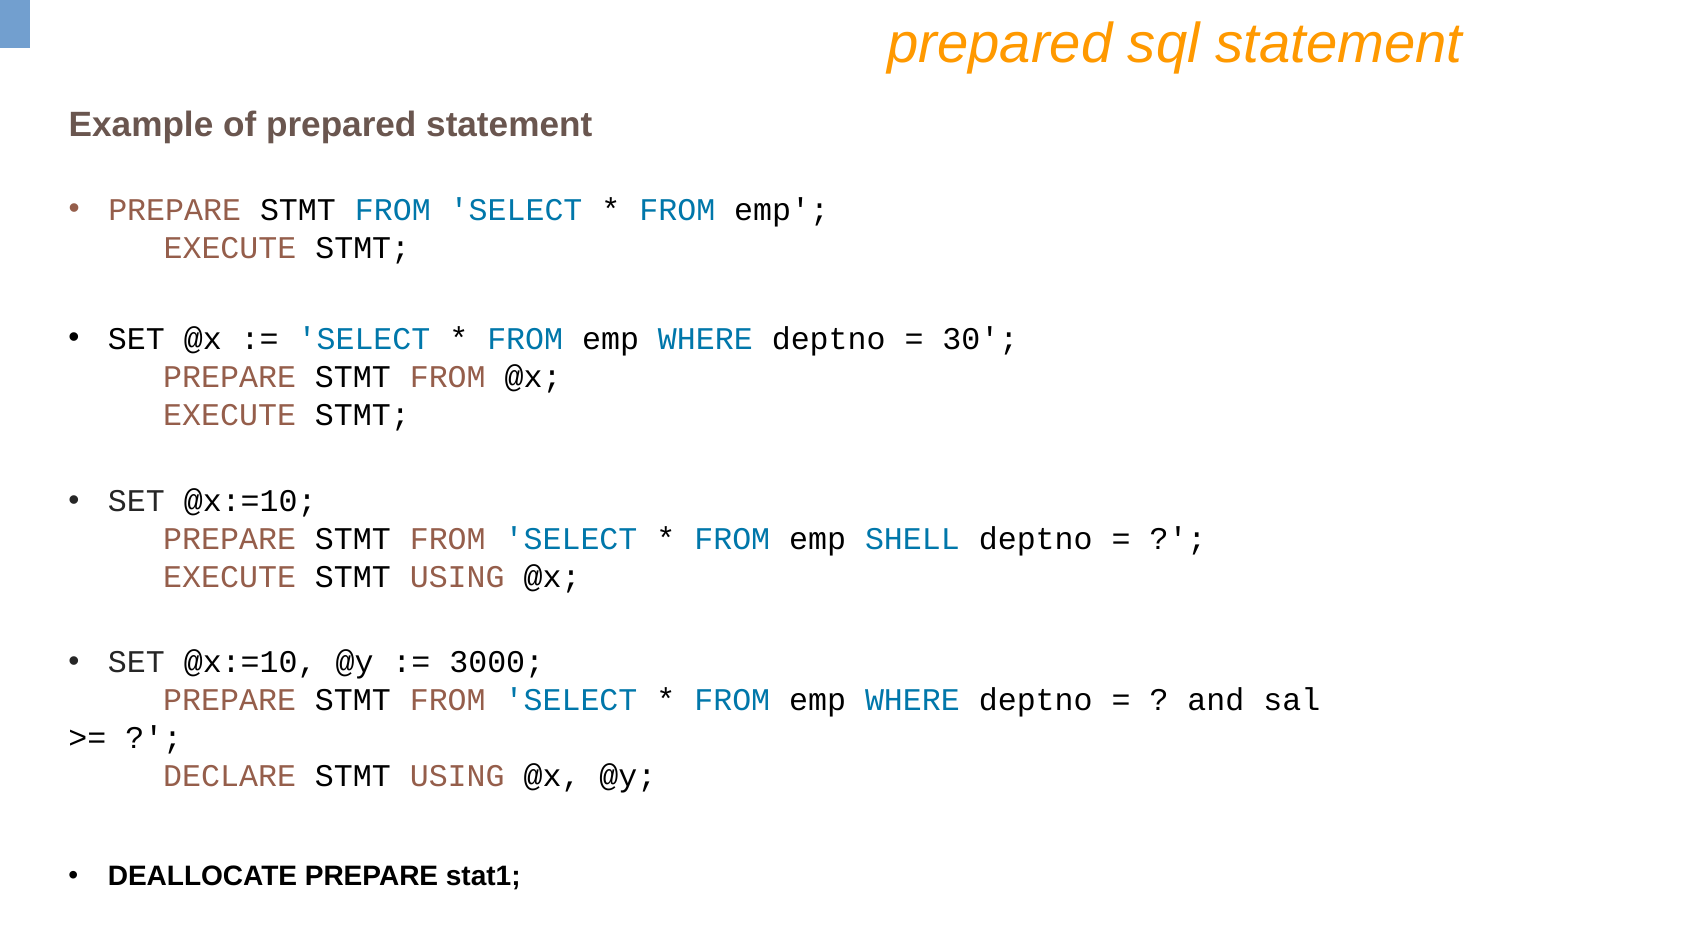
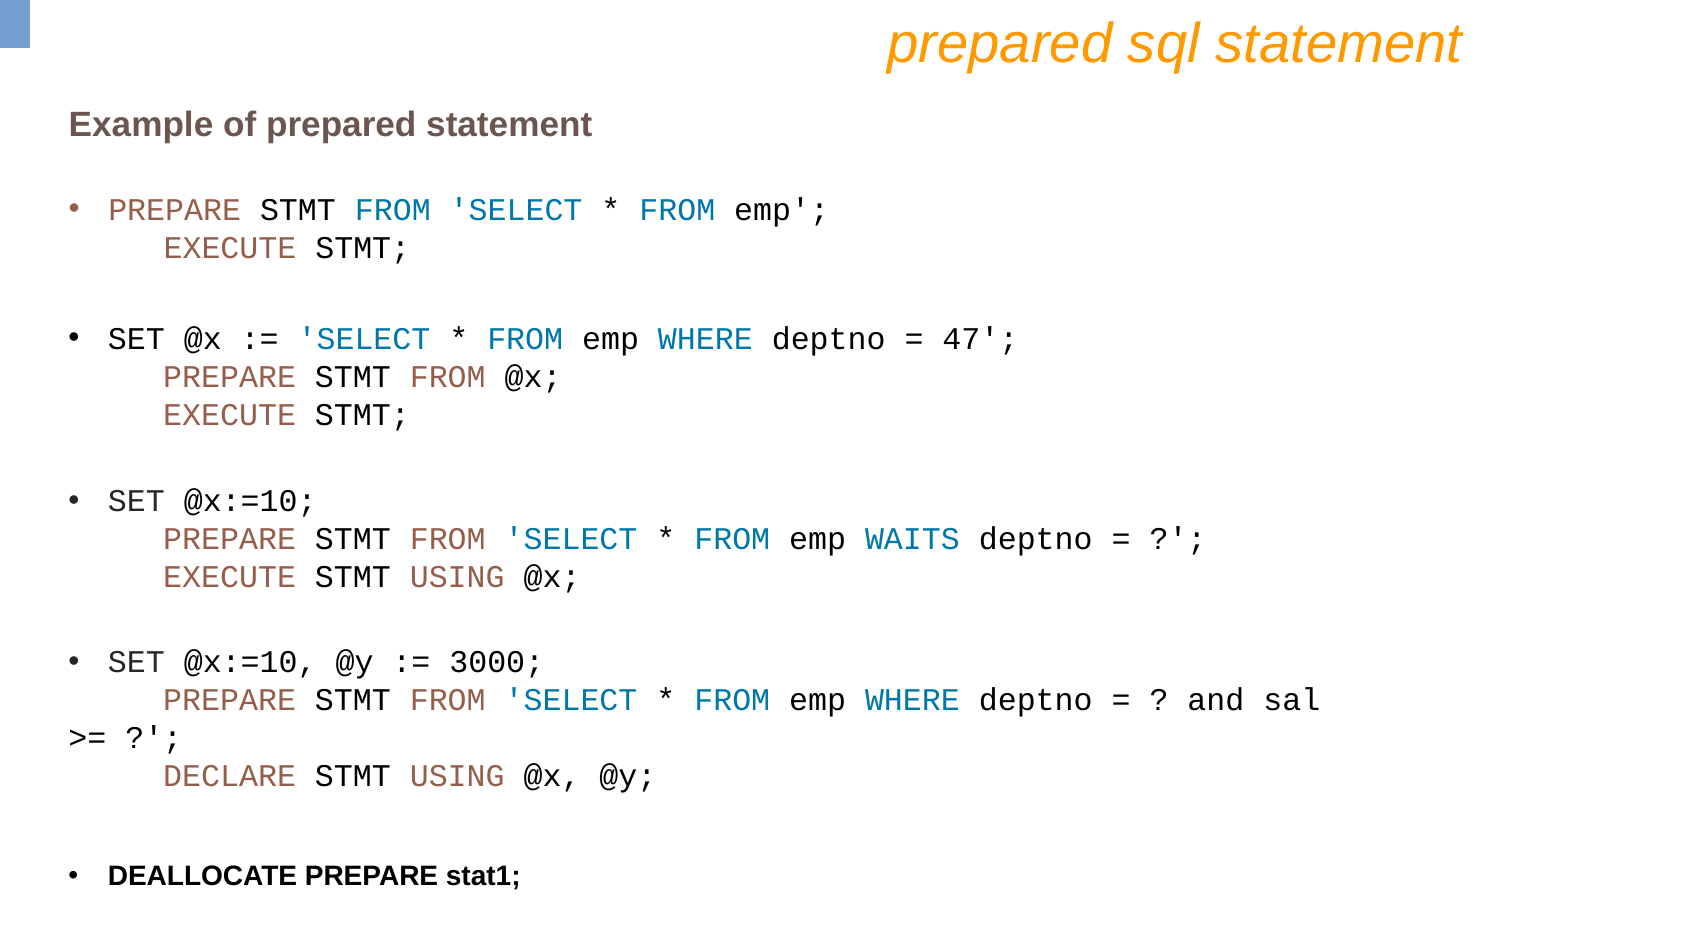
30: 30 -> 47 (980, 339)
SHELL: SHELL -> WAITS (912, 539)
